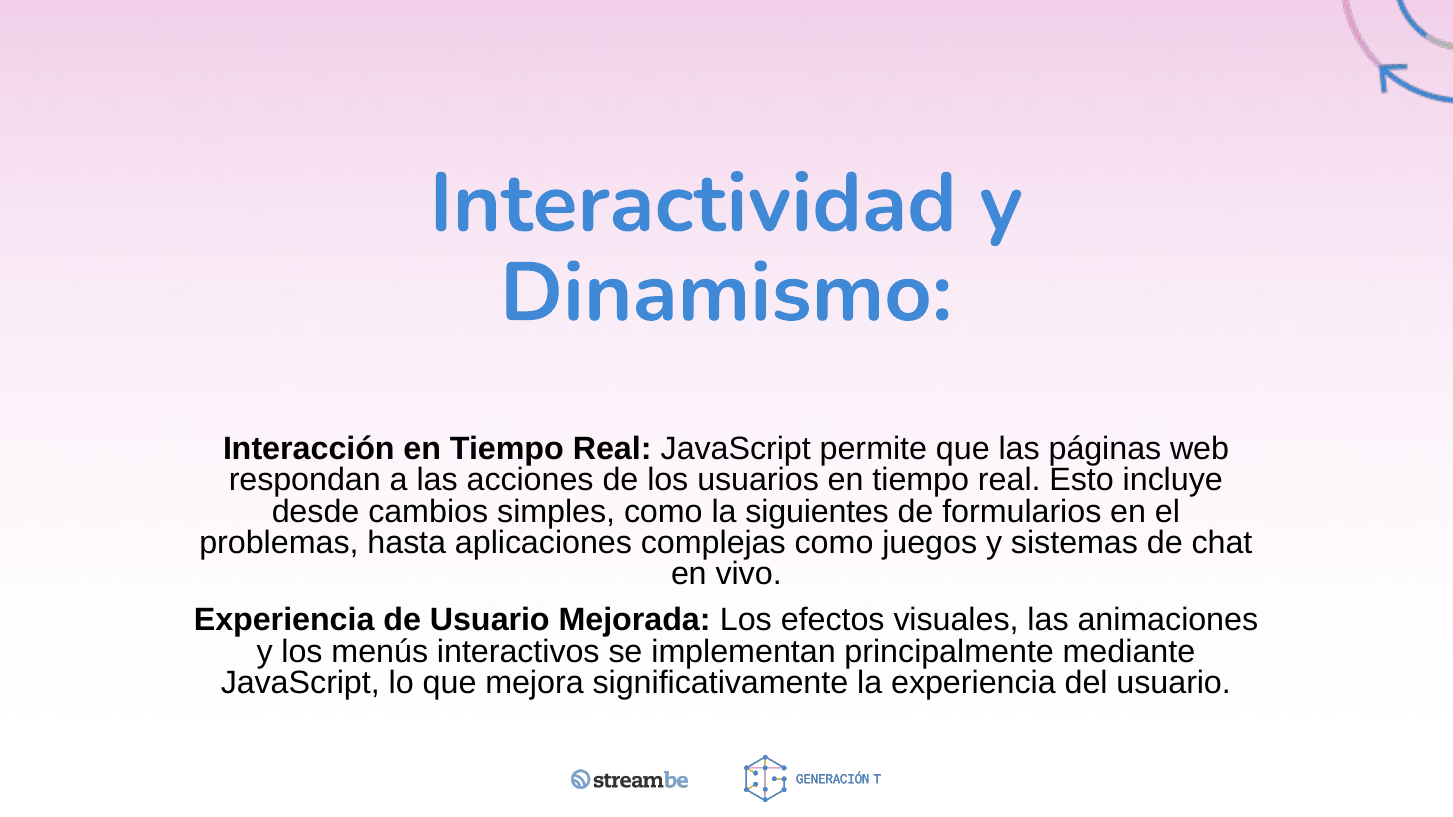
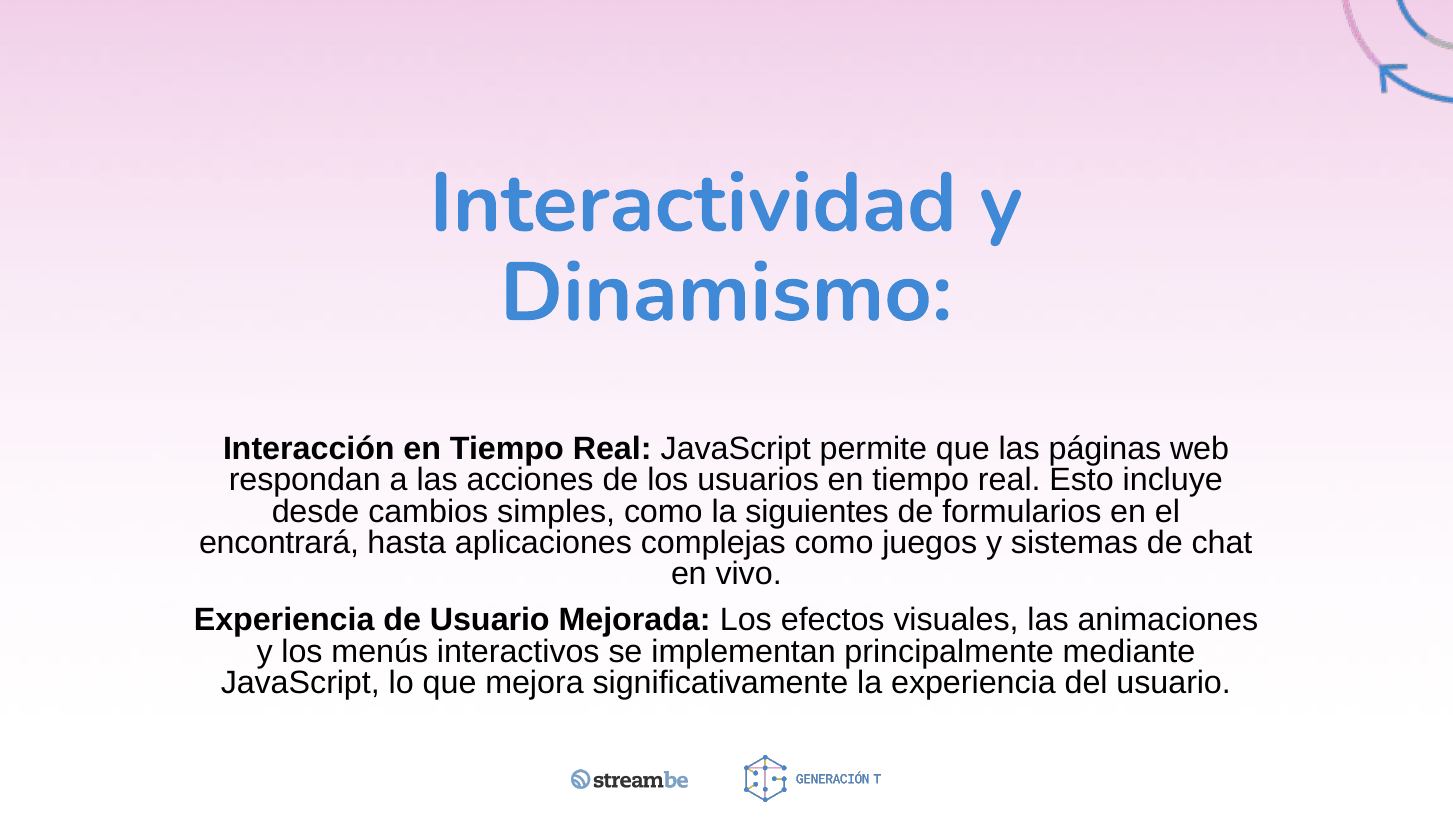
problemas: problemas -> encontrará (279, 543)
